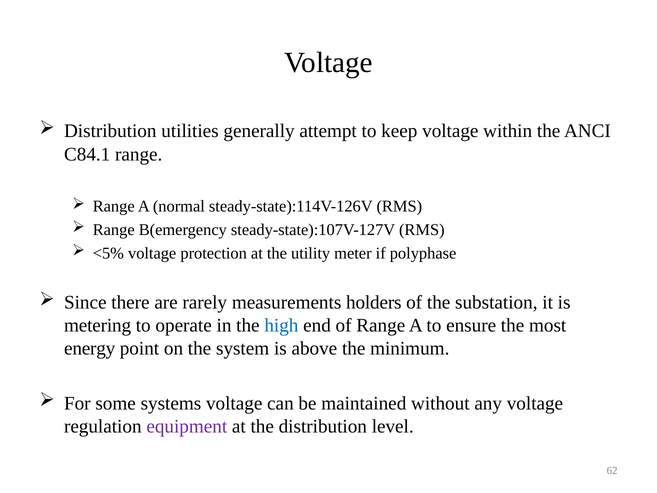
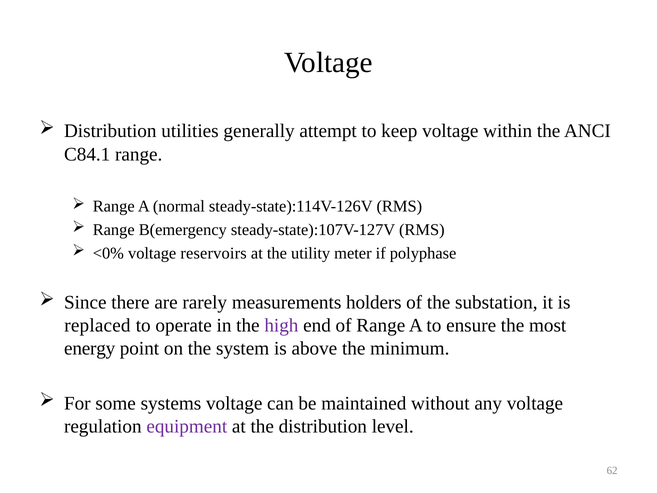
<5%: <5% -> <0% (108, 253)
protection: protection -> reservoirs (214, 253)
metering: metering -> replaced (97, 325)
high colour: blue -> purple (281, 325)
